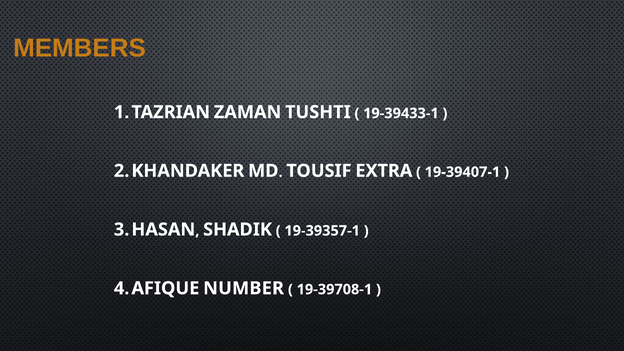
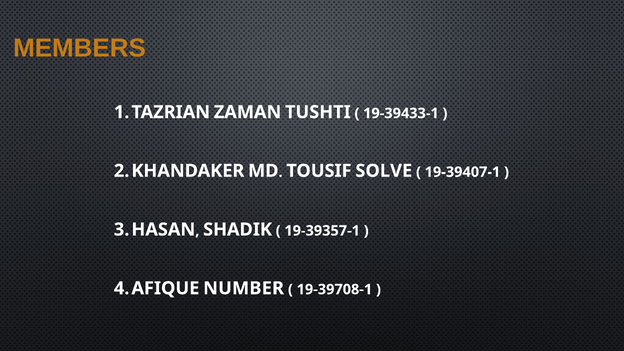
EXTRA: EXTRA -> SOLVE (384, 171)
